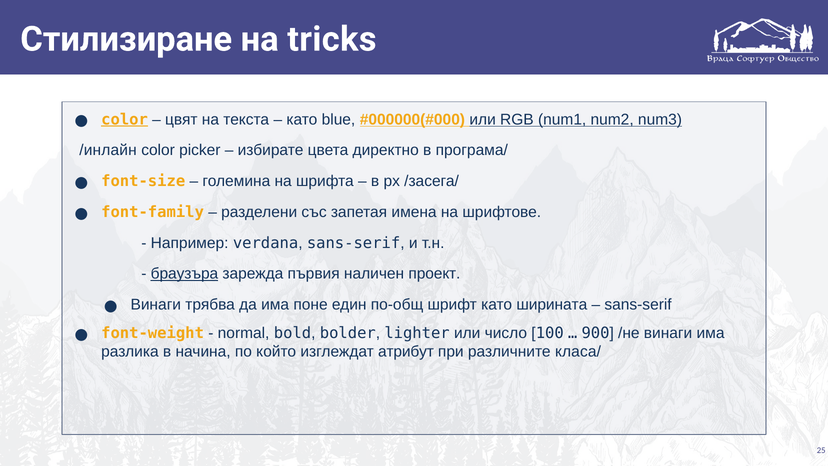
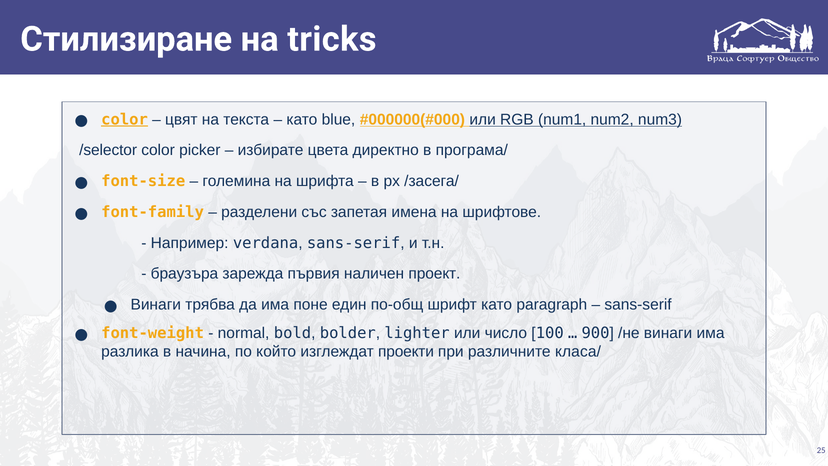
/инлайн: /инлайн -> /selector (108, 150)
браузъра underline: present -> none (184, 274)
ширината: ширината -> paragraph (552, 304)
атрибут: атрибут -> проекти (406, 352)
